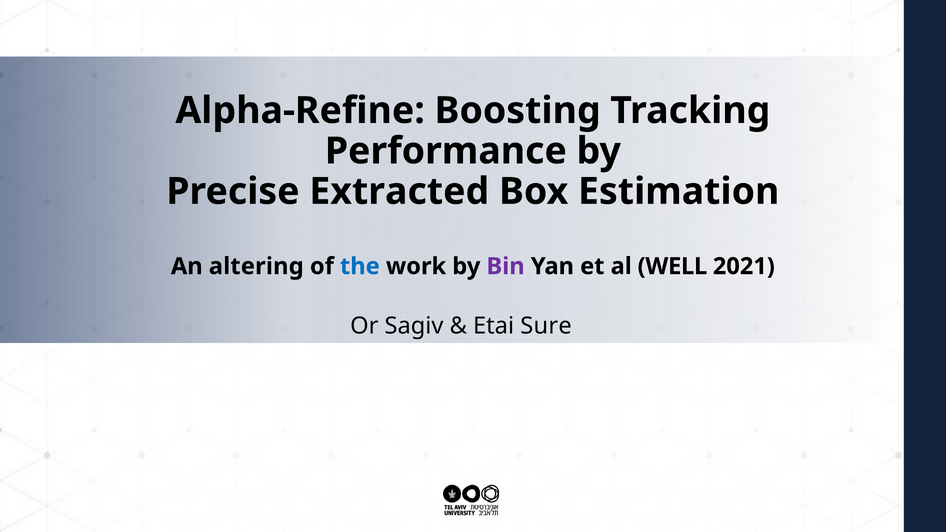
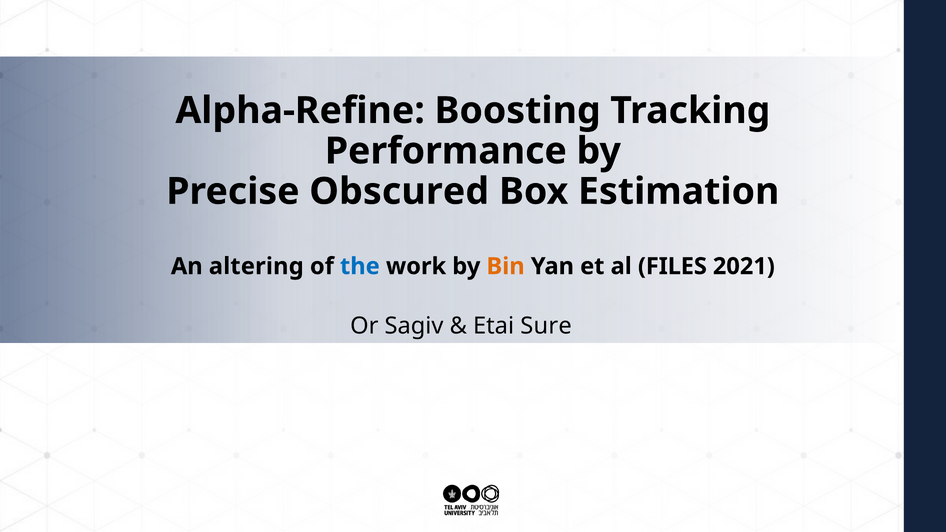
Extracted: Extracted -> Obscured (399, 192)
Bin colour: purple -> orange (506, 266)
WELL: WELL -> FILES (672, 266)
